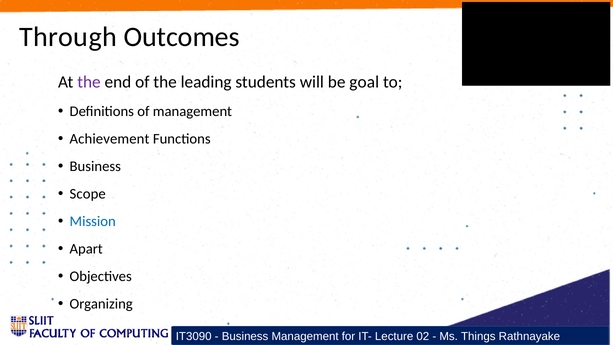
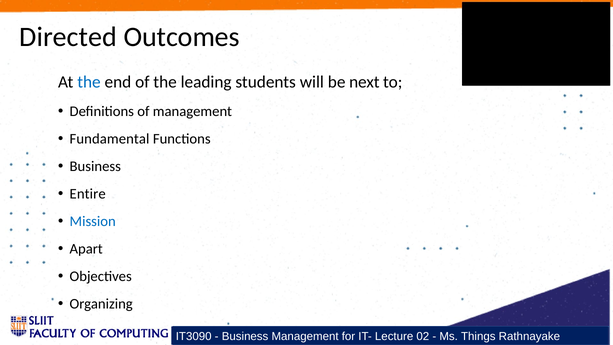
Through: Through -> Directed (68, 37)
the colour: purple -> blue (89, 82)
goal: goal -> next (364, 82)
Achievement: Achievement -> Fundamental (110, 139)
Scope: Scope -> Entire (88, 194)
